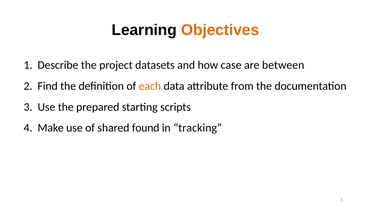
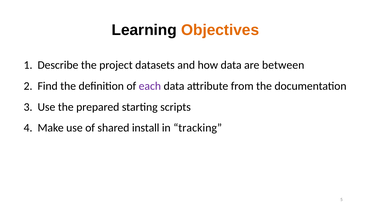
how case: case -> data (231, 65)
each colour: orange -> purple (150, 86)
found: found -> install (146, 128)
